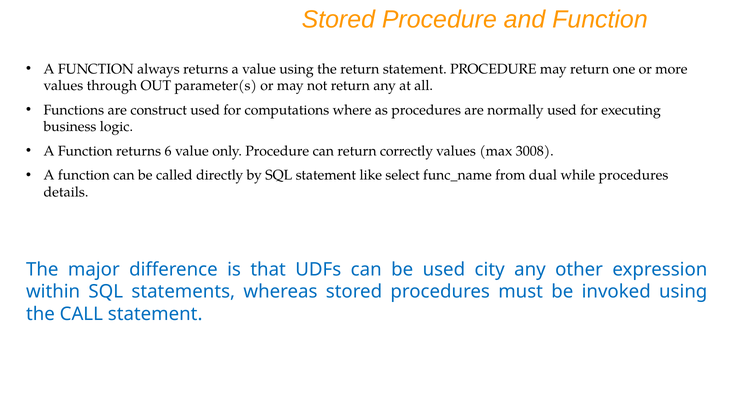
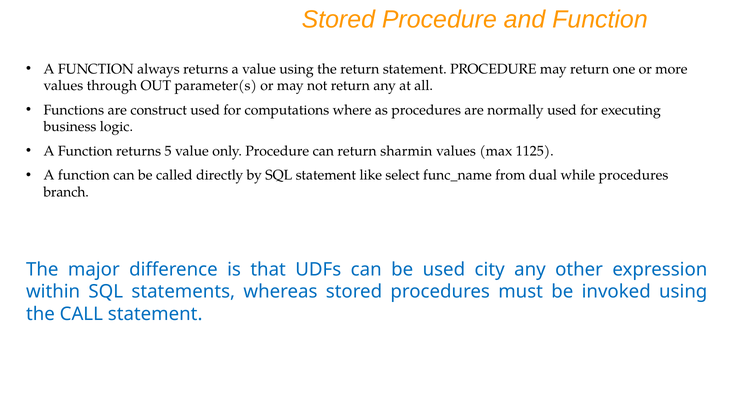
6: 6 -> 5 (168, 151)
correctly: correctly -> sharmin (406, 151)
3008: 3008 -> 1125 (535, 151)
details: details -> branch (66, 192)
